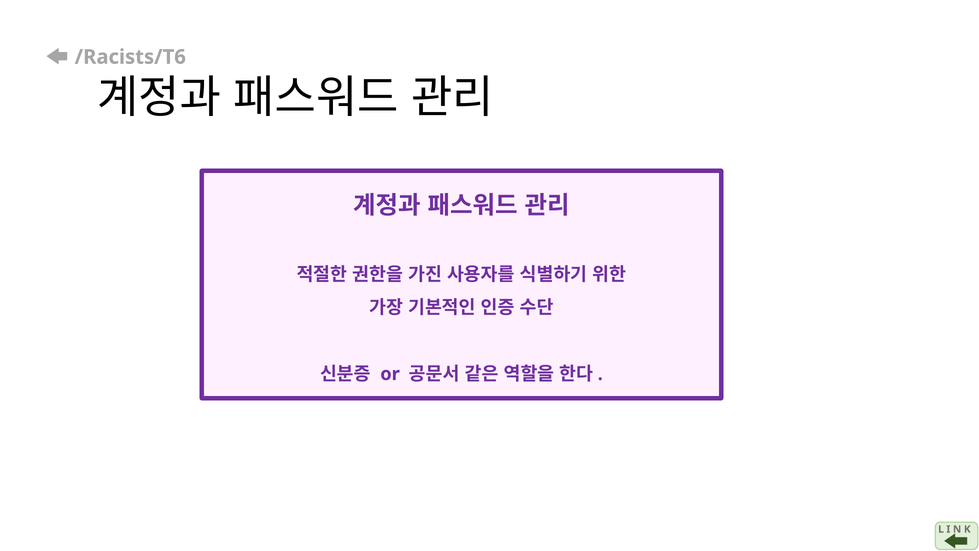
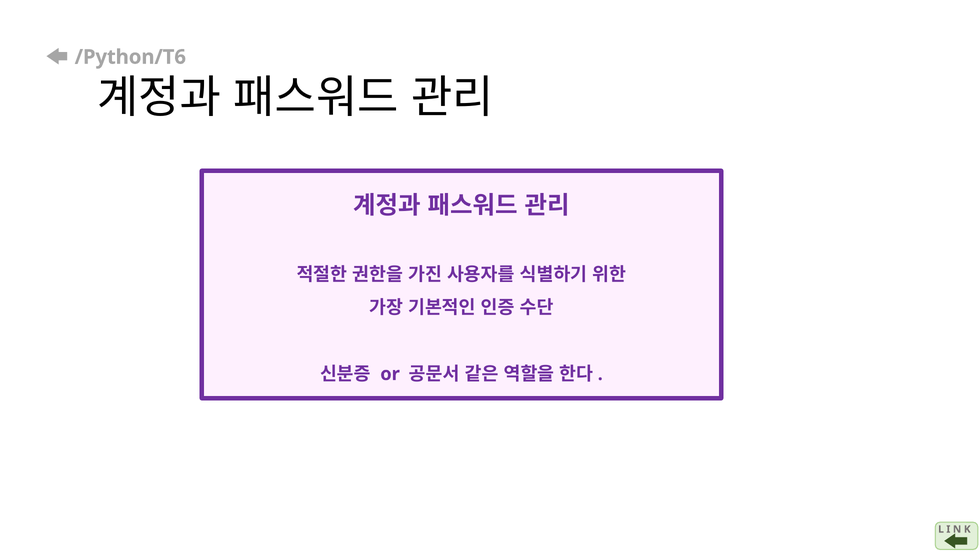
/Racists/T6: /Racists/T6 -> /Python/T6 (130, 57)
